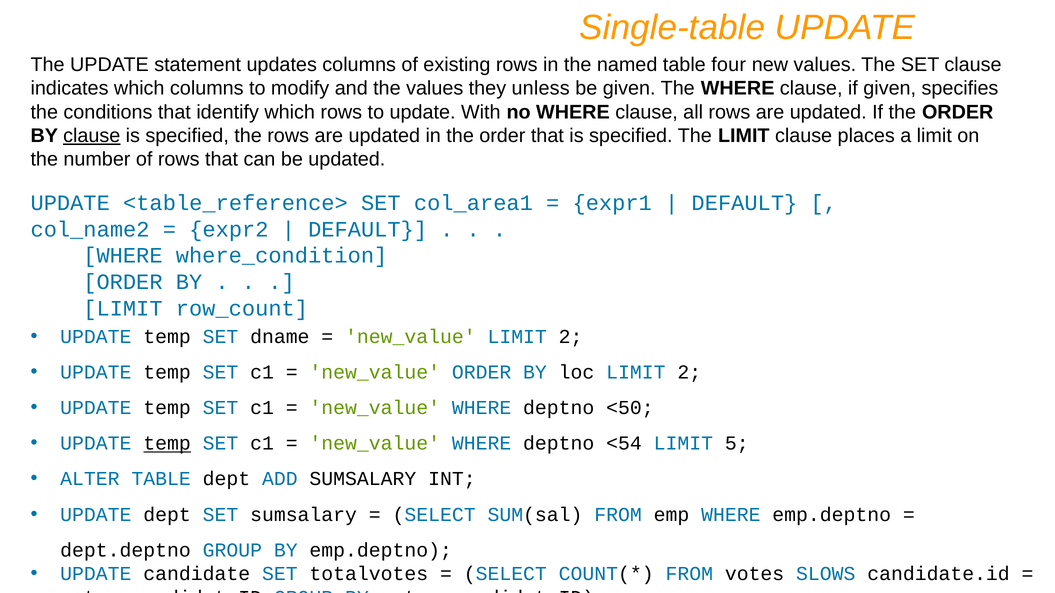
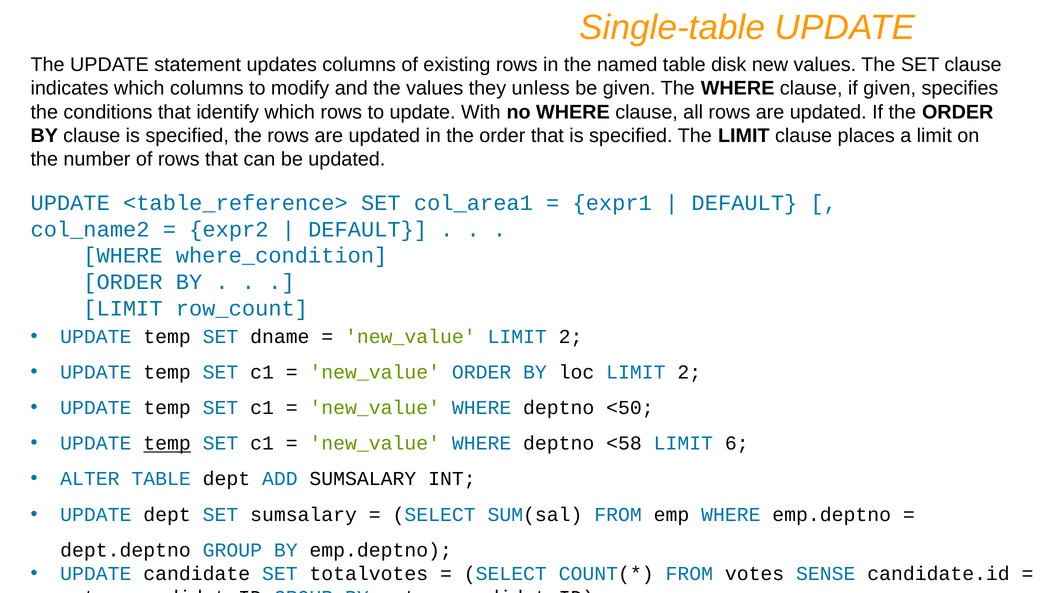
four: four -> disk (729, 65)
clause underline: present -> none (92, 136)
<54: <54 -> <58 (624, 444)
5: 5 -> 6 (737, 444)
SLOWS: SLOWS -> SENSE (826, 574)
